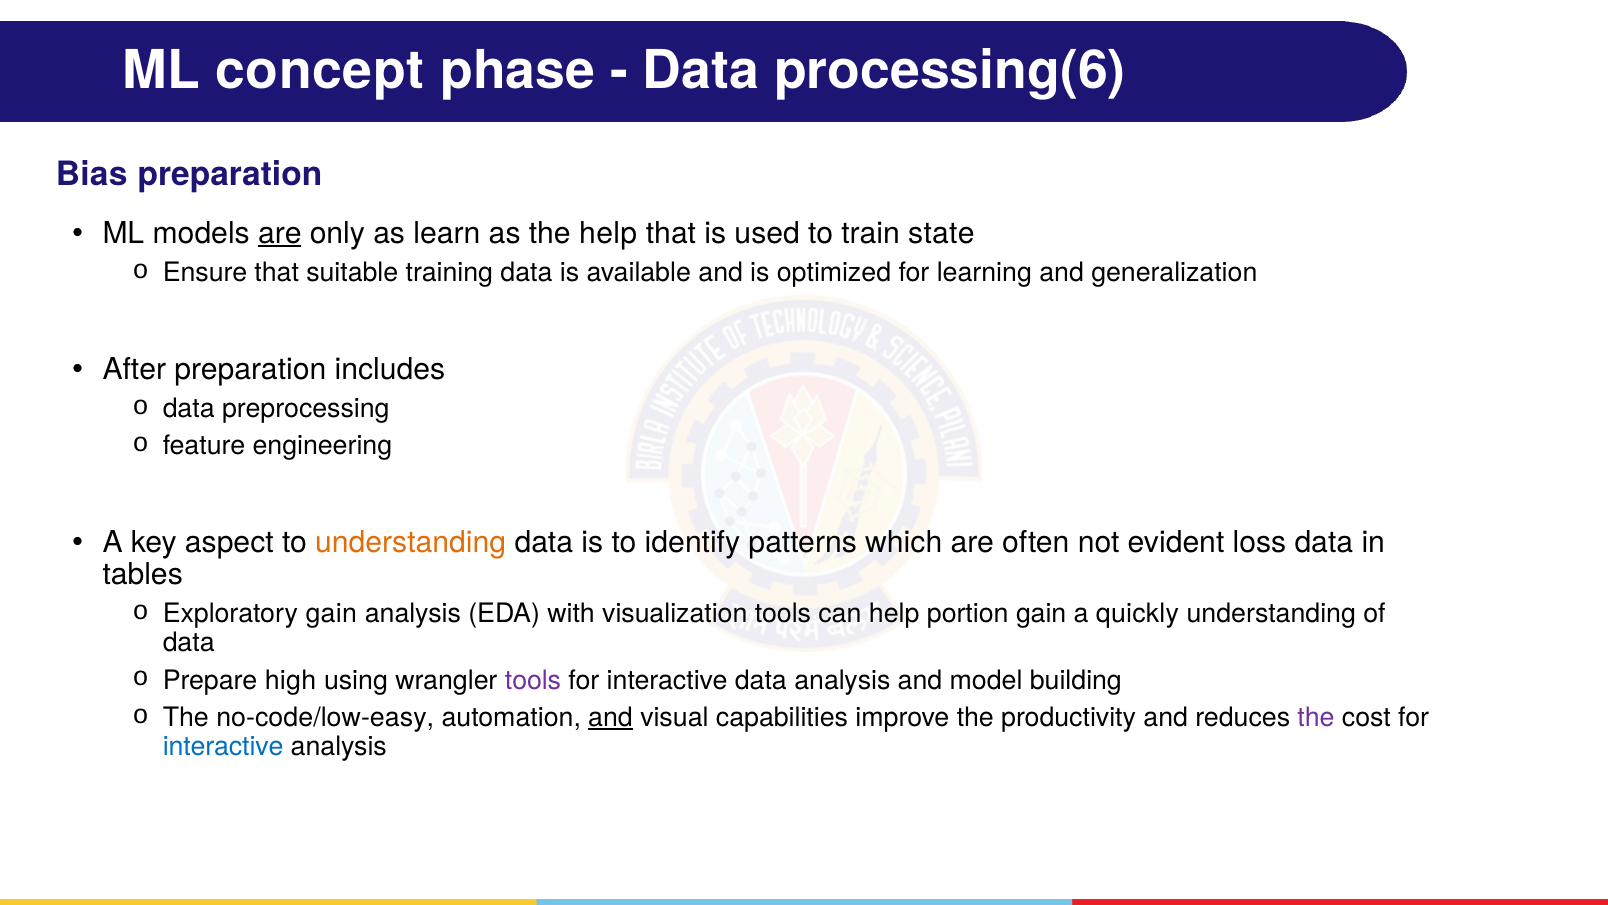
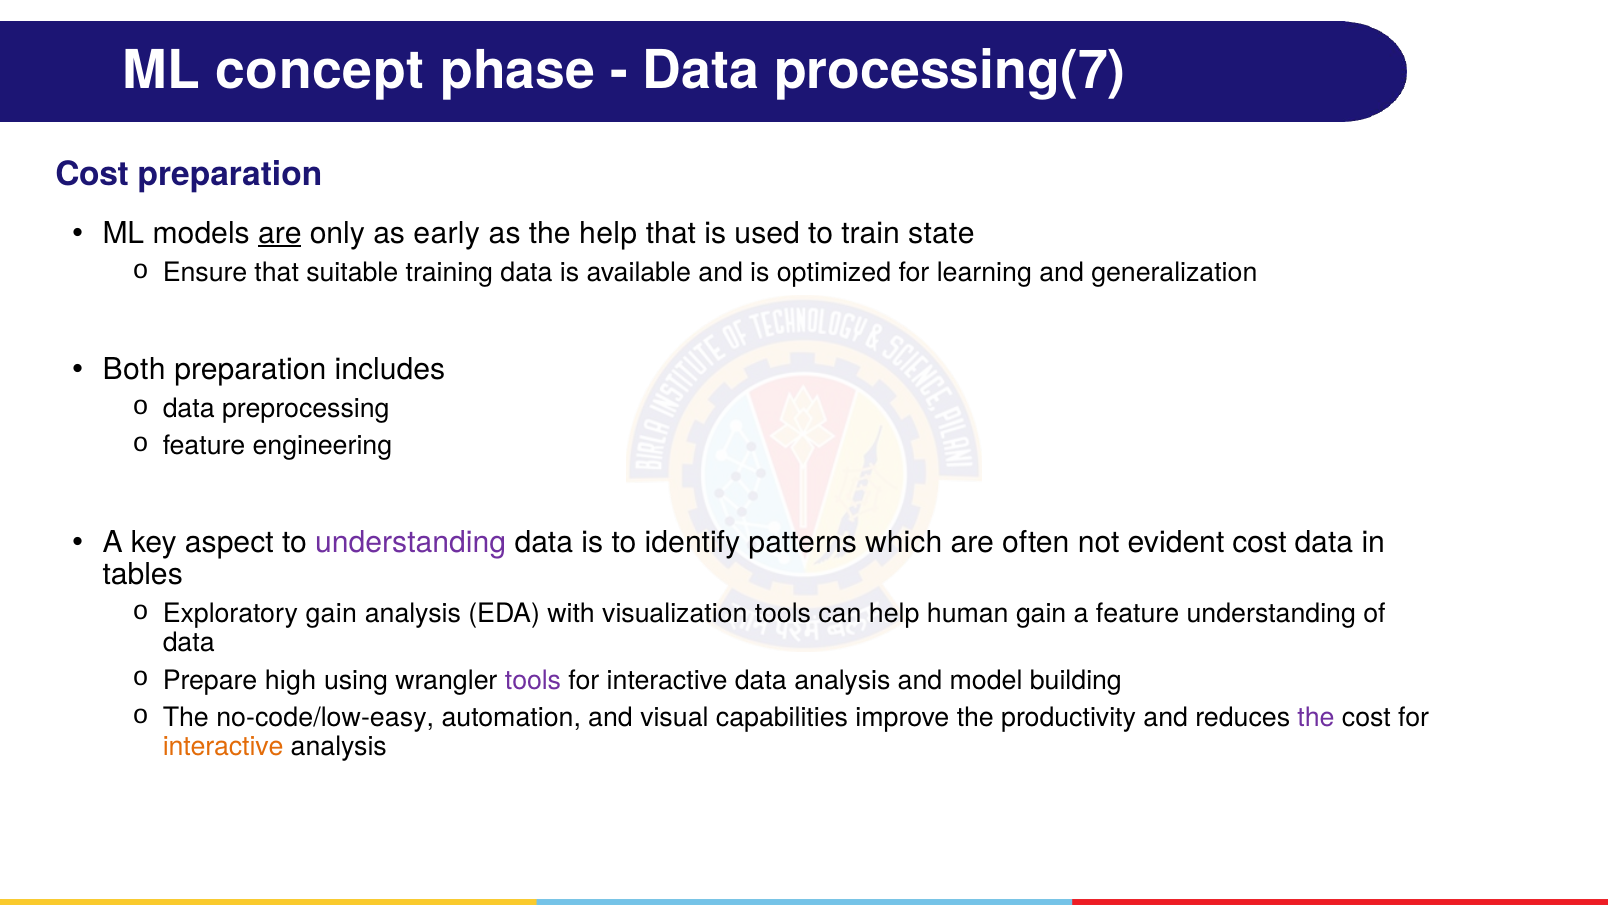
processing(6: processing(6 -> processing(7 (950, 71)
Bias: Bias -> Cost (92, 175)
learn: learn -> early (447, 233)
After: After -> Both (134, 369)
understanding colour: orange -> purple (411, 542)
evident loss: loss -> cost (1260, 542)
portion: portion -> human (968, 614)
a quickly: quickly -> feature (1138, 614)
and underline: present -> none (611, 717)
interactive colour: blue -> orange (223, 746)
